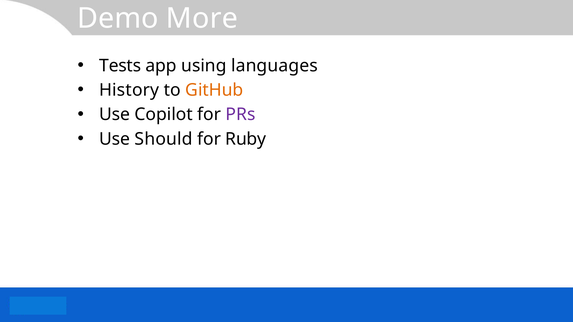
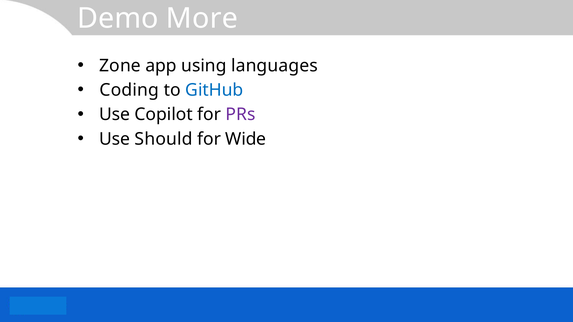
Tests: Tests -> Zone (120, 66)
History: History -> Coding (129, 90)
GitHub colour: orange -> blue (214, 90)
Ruby: Ruby -> Wide (246, 139)
